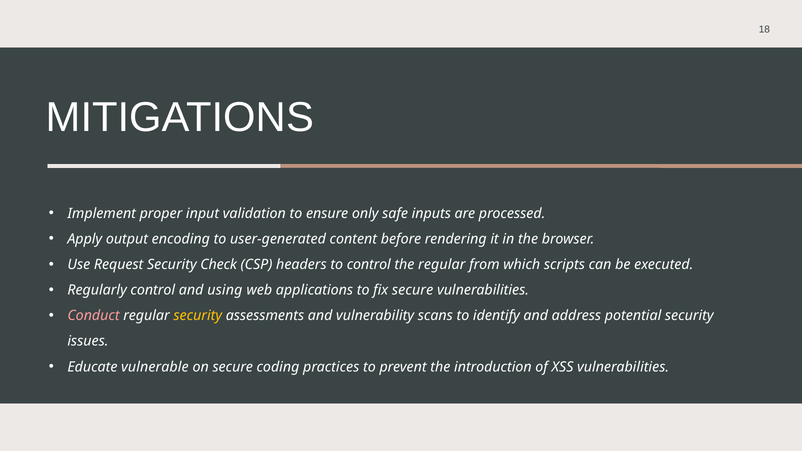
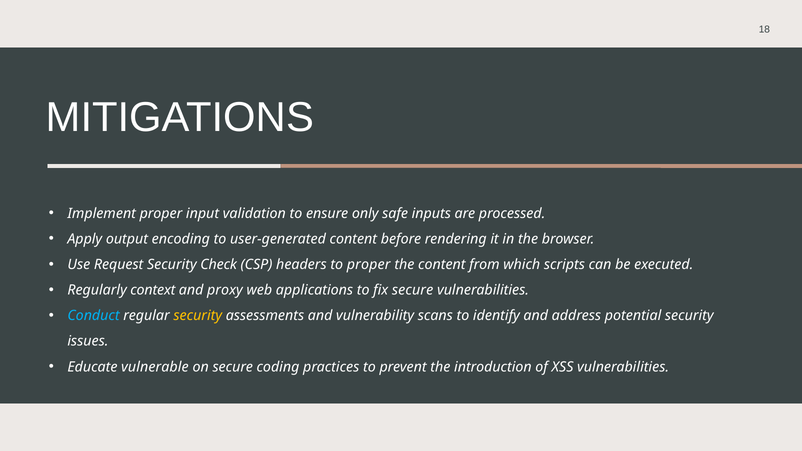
to control: control -> proper (369, 265)
the regular: regular -> content (442, 265)
Regularly control: control -> context (153, 290)
using: using -> proxy (225, 290)
Conduct colour: pink -> light blue (94, 316)
